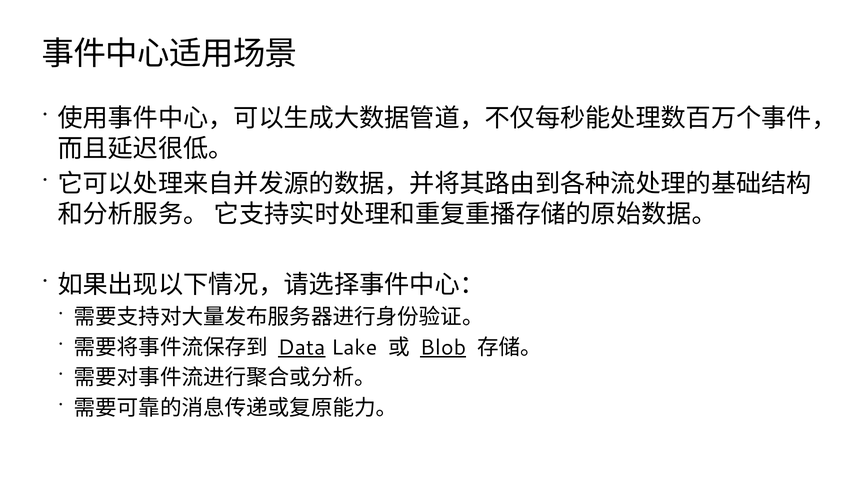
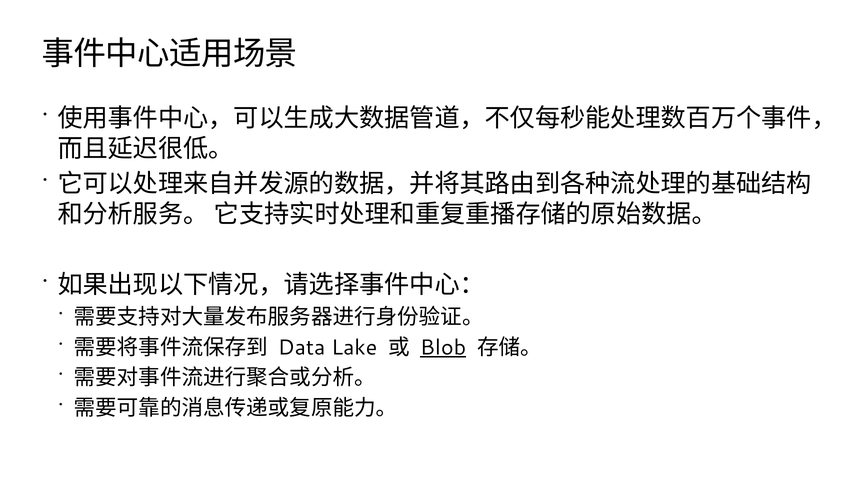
Data underline: present -> none (302, 347)
